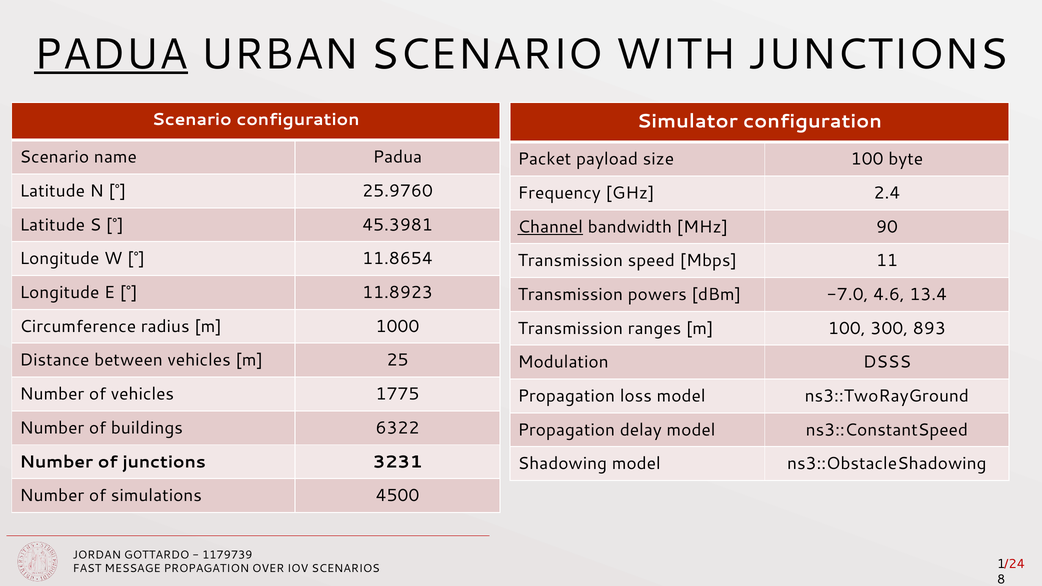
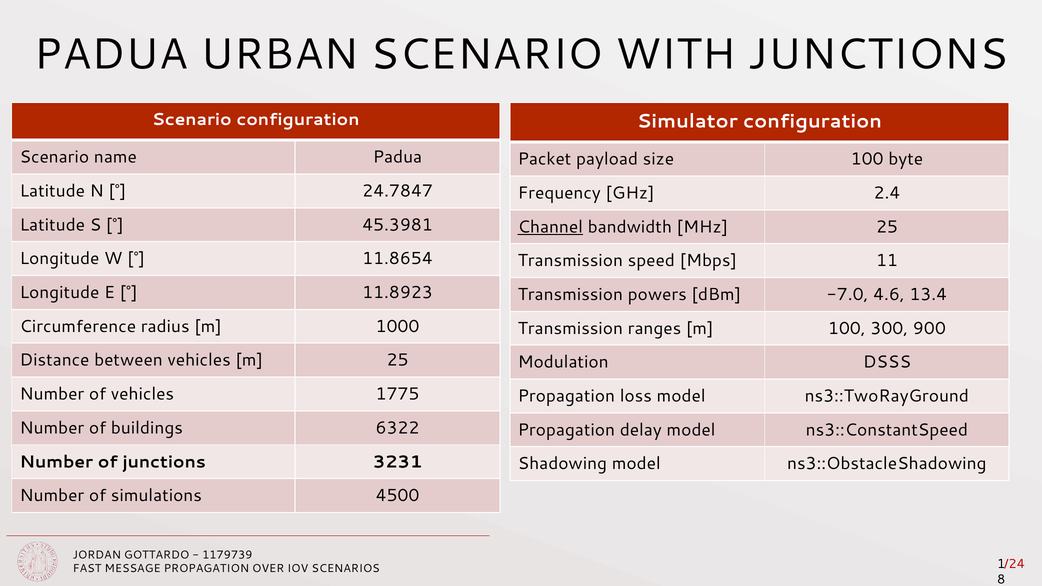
PADUA underline: present -> none (111, 54)
25.9760: 25.9760 -> 24.7847 (398, 191)
MHz 90: 90 -> 25 (887, 227)
893: 893 -> 900 (929, 328)
